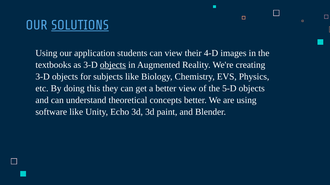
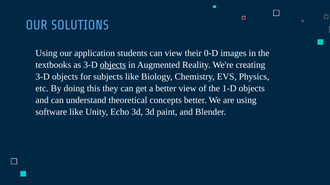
SOLUTIONS underline: present -> none (80, 25)
4-D: 4-D -> 0-D (211, 53)
5-D: 5-D -> 1-D (229, 89)
